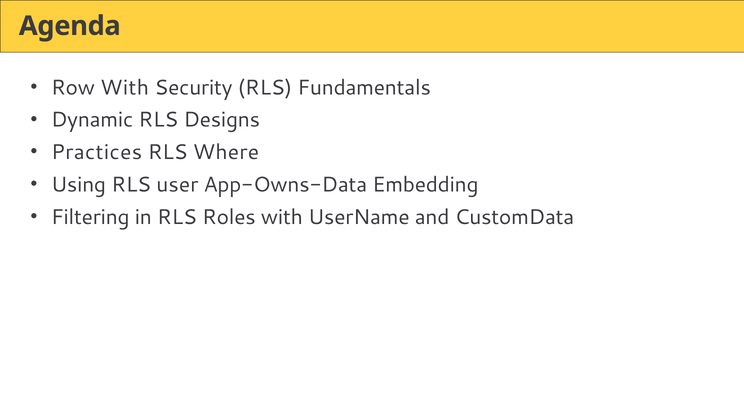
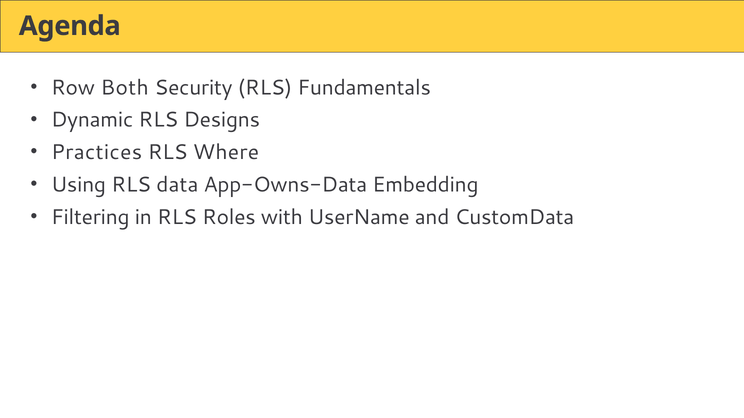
Row With: With -> Both (125, 88)
user: user -> data (177, 185)
